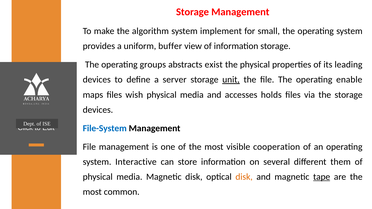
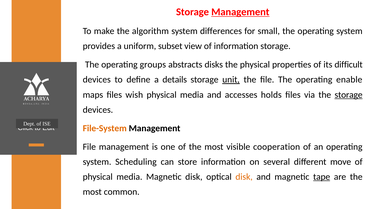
Management underline: none -> present (240, 12)
implement: implement -> differences (221, 31)
buffer: buffer -> subset (170, 46)
exist: exist -> disks (214, 65)
leading: leading -> difficult (349, 65)
server: server -> details (175, 80)
storage underline: none -> present (349, 95)
File-System colour: blue -> orange (105, 128)
Interactive: Interactive -> Scheduling (136, 162)
them: them -> move (341, 162)
